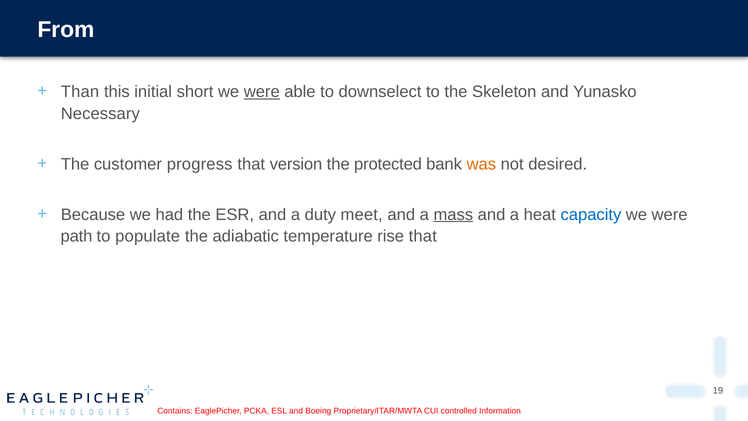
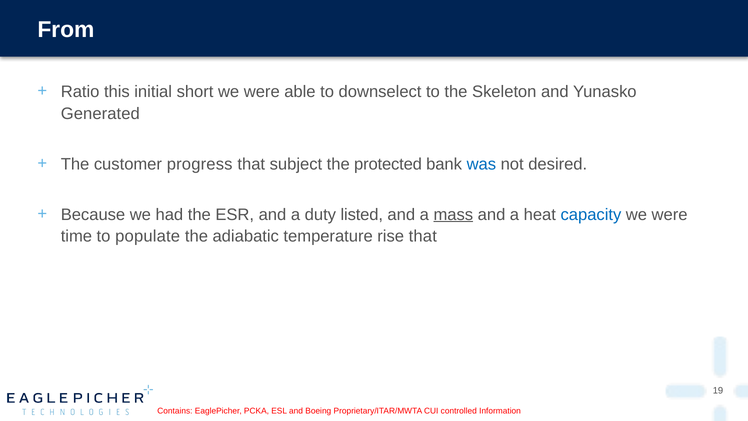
Than: Than -> Ratio (80, 92)
were underline: present -> none (262, 92)
Necessary: Necessary -> Generated (100, 113)
version: version -> subject (296, 164)
was colour: orange -> blue (481, 164)
meet: meet -> listed (362, 214)
path: path -> time (76, 236)
